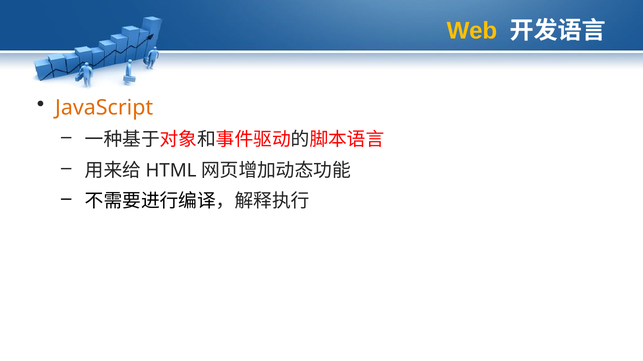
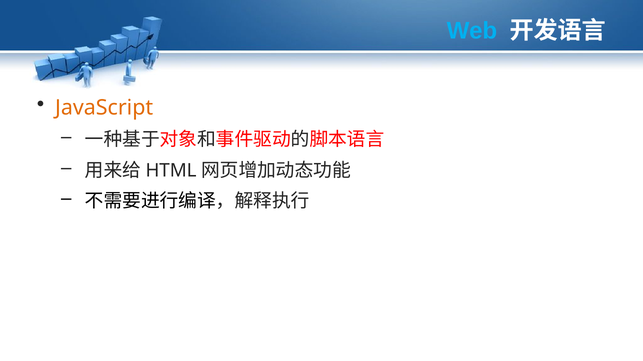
Web colour: yellow -> light blue (472, 31)
